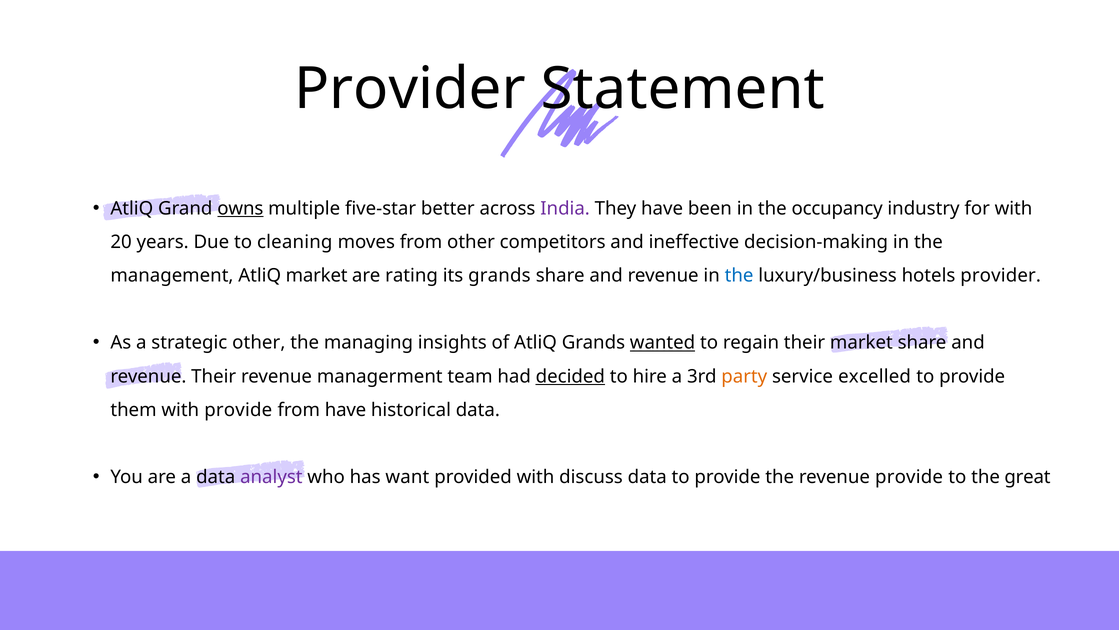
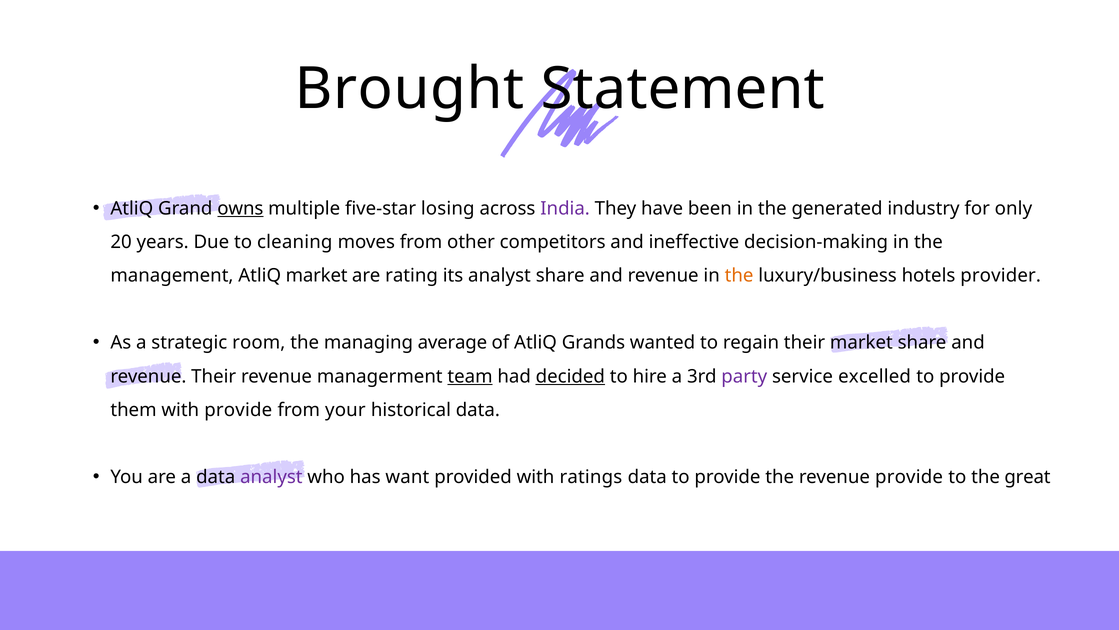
Provider: Provider -> Brought (410, 89)
better: better -> losing (448, 208)
occupancy: occupancy -> generated (837, 208)
for with: with -> only (1013, 208)
its grands: grands -> analyst (499, 275)
the colour: blue -> orange (739, 275)
strategic other: other -> room (259, 343)
insights: insights -> average (452, 343)
wanted underline: present -> none (663, 343)
team underline: none -> present (470, 376)
party colour: orange -> purple (744, 376)
from have: have -> your (345, 410)
discuss: discuss -> ratings (591, 477)
